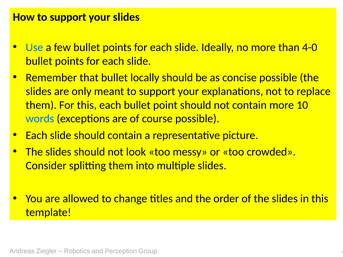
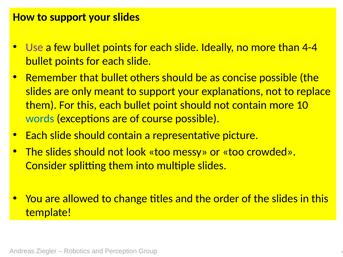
Use colour: blue -> purple (34, 47)
4-0: 4-0 -> 4-4 (310, 47)
locally: locally -> others (145, 78)
